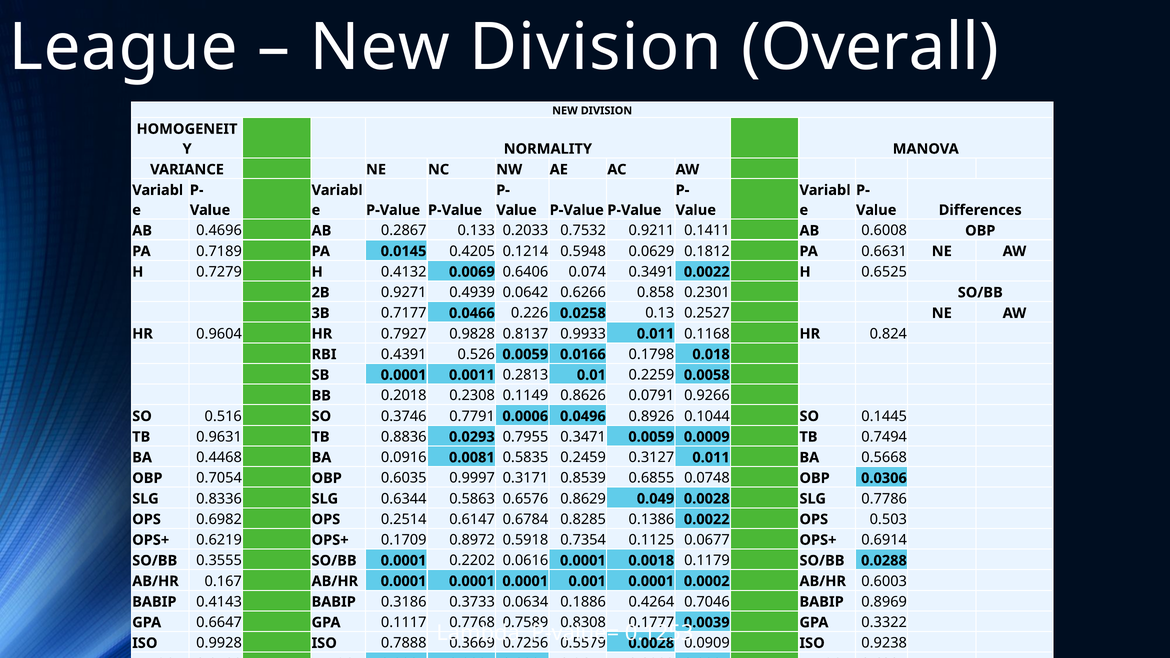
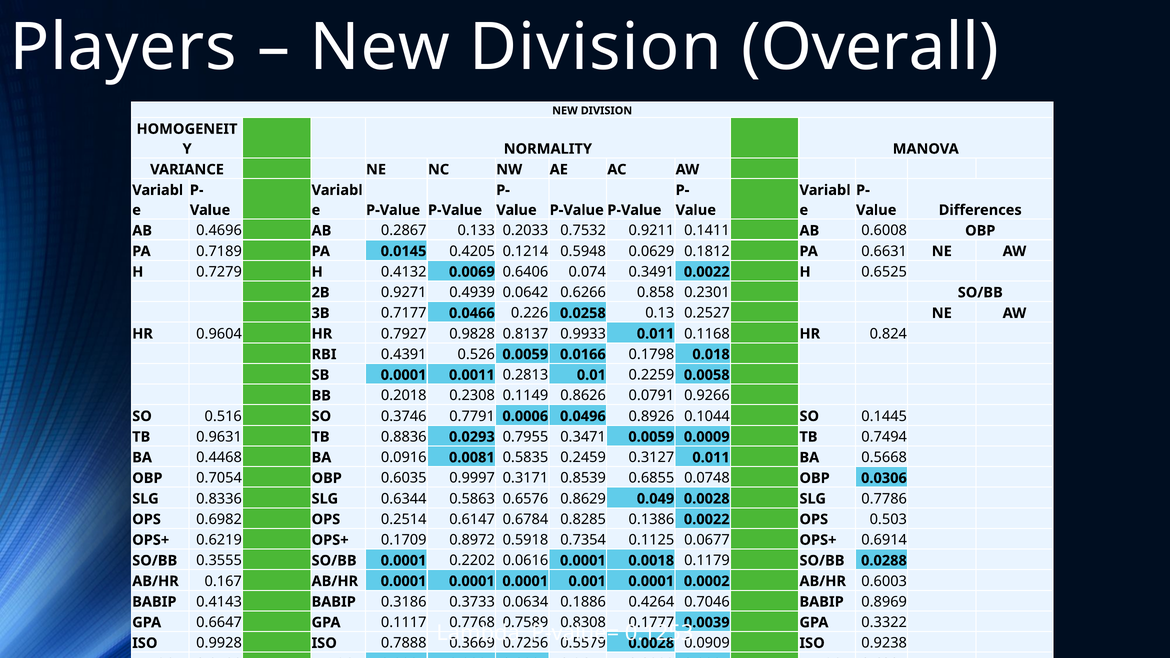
League: League -> Players (123, 47)
